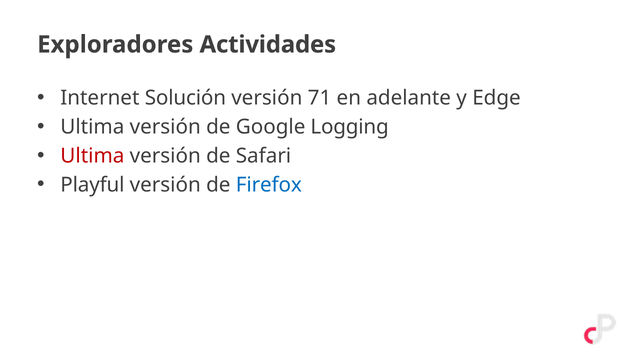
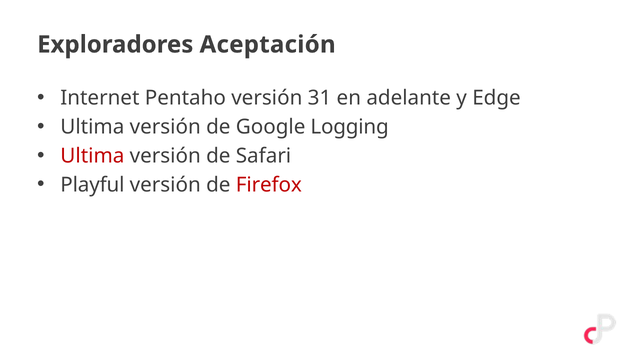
Actividades: Actividades -> Aceptación (268, 45)
Solución: Solución -> Pentaho (185, 98)
71: 71 -> 31 (320, 98)
Firefox colour: blue -> red (269, 185)
